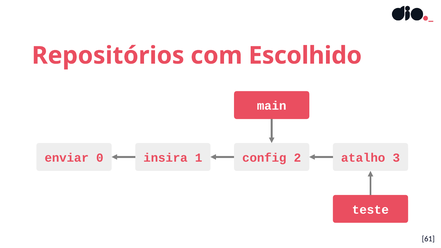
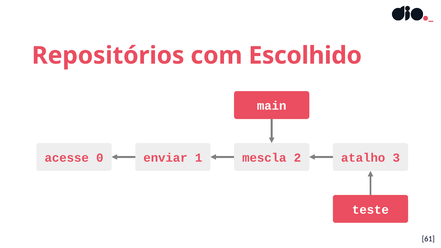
enviar: enviar -> acesse (67, 158)
insira: insira -> enviar (166, 158)
config: config -> mescla (264, 158)
